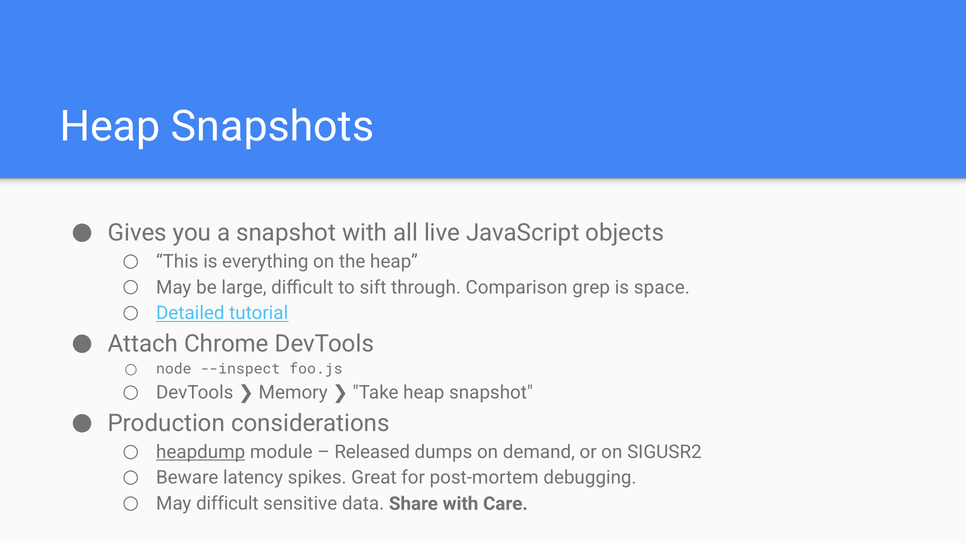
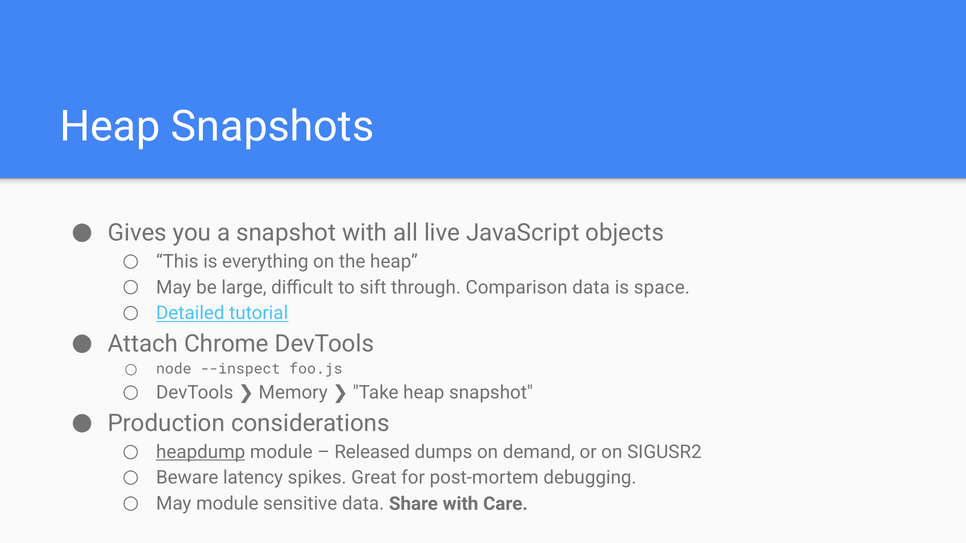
Comparison grep: grep -> data (591, 288)
May difficult: difficult -> module (227, 504)
